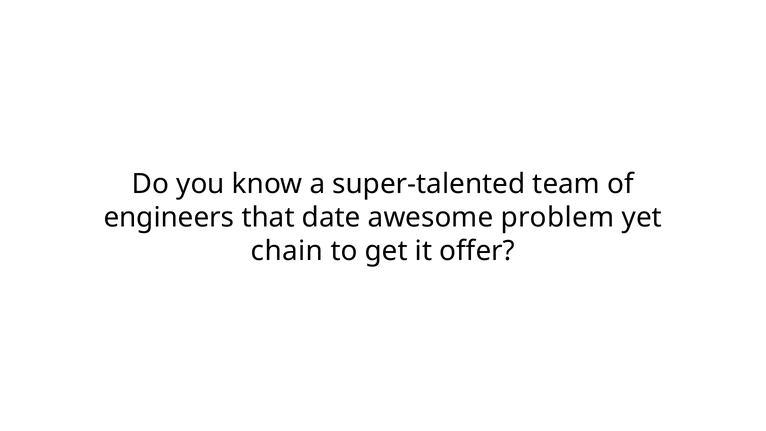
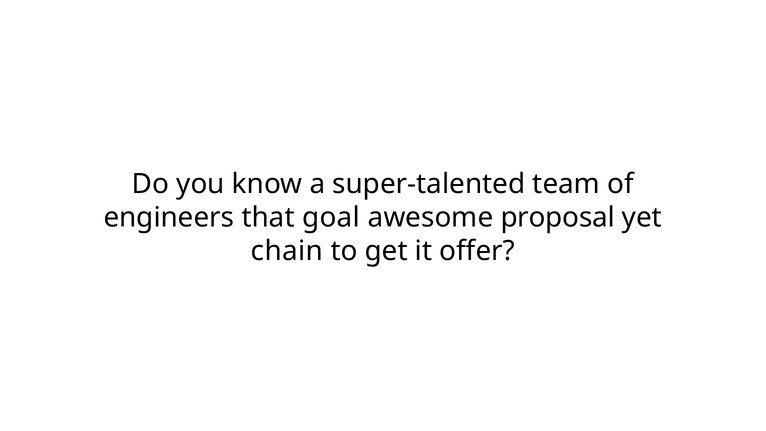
date: date -> goal (331, 217)
problem: problem -> proposal (558, 217)
